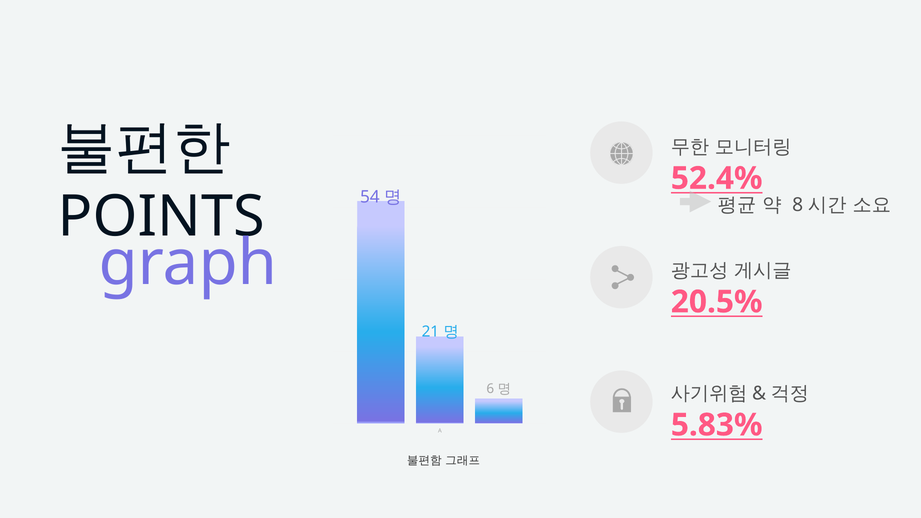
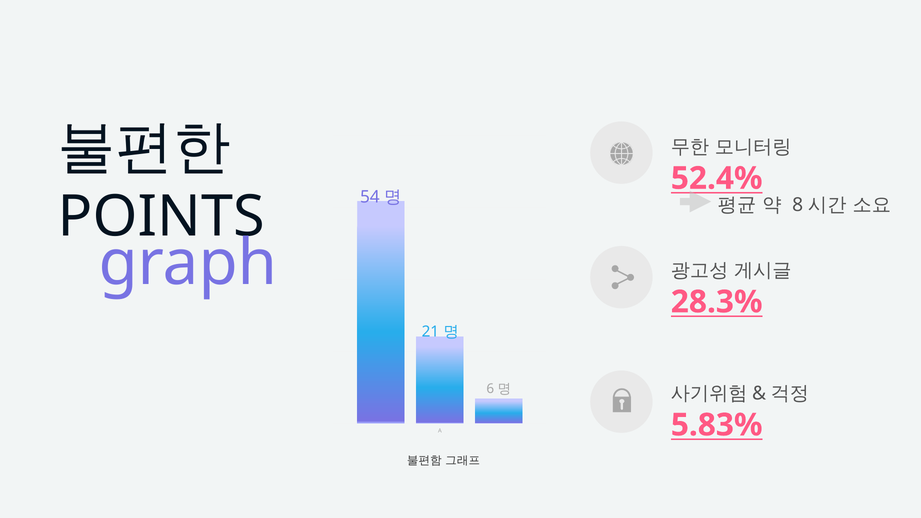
20.5%: 20.5% -> 28.3% (717, 302)
